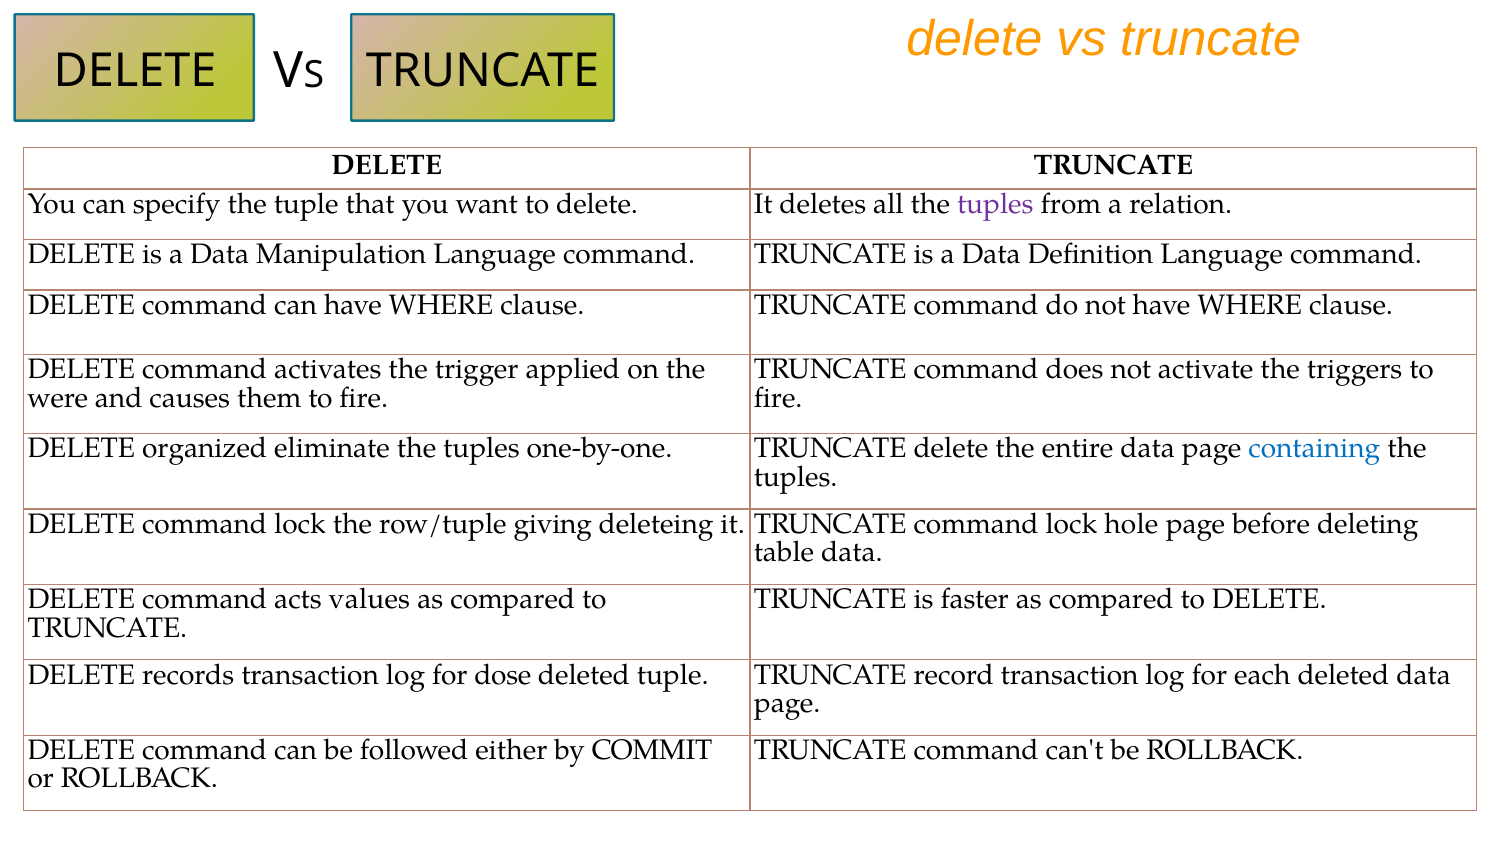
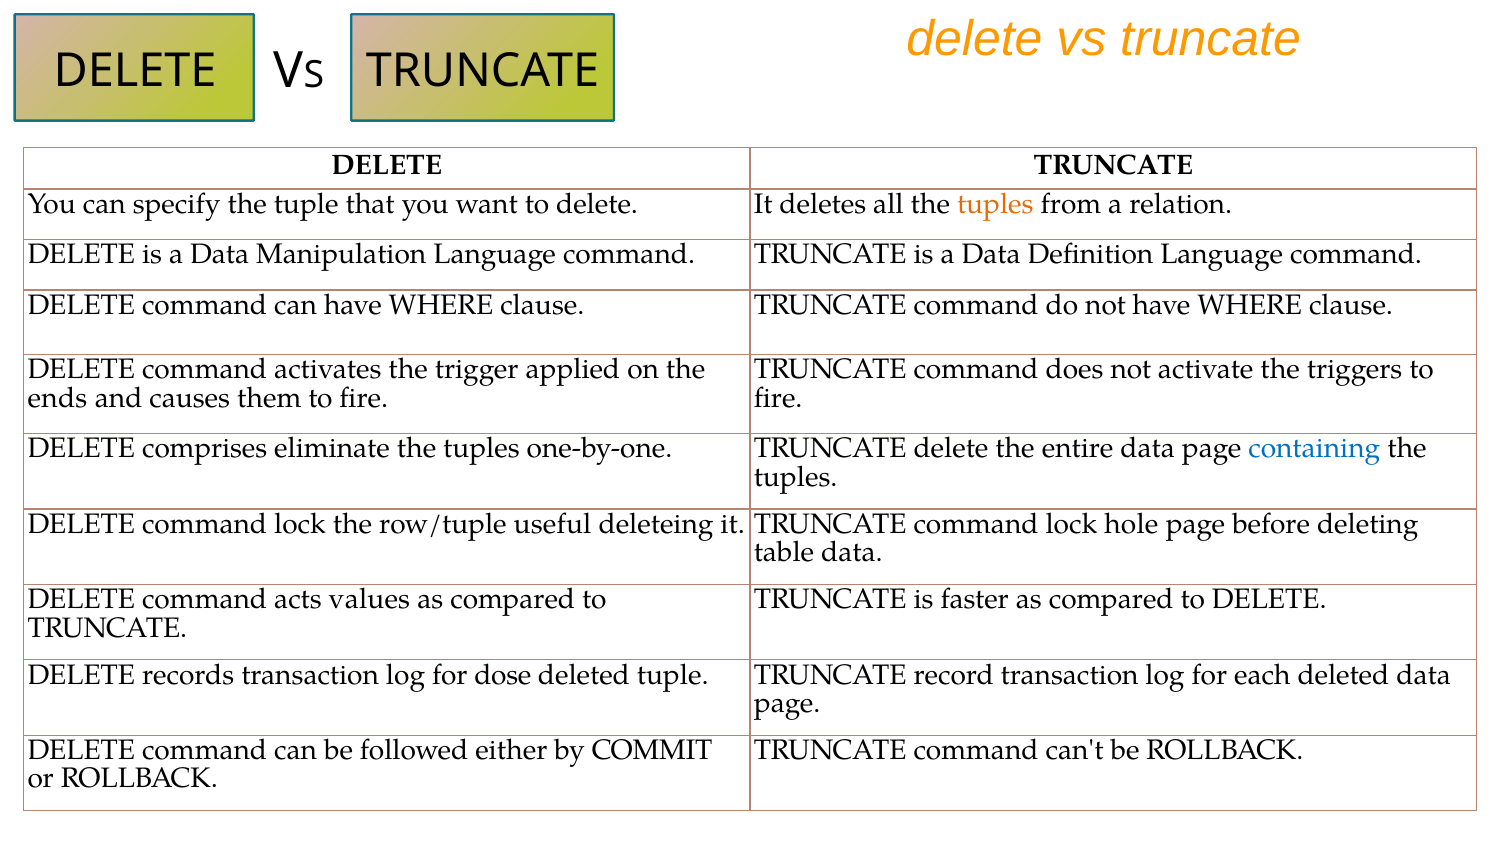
tuples colour: purple -> orange (995, 204)
were: were -> ends (58, 398)
organized: organized -> comprises (205, 448)
giving: giving -> useful (553, 524)
